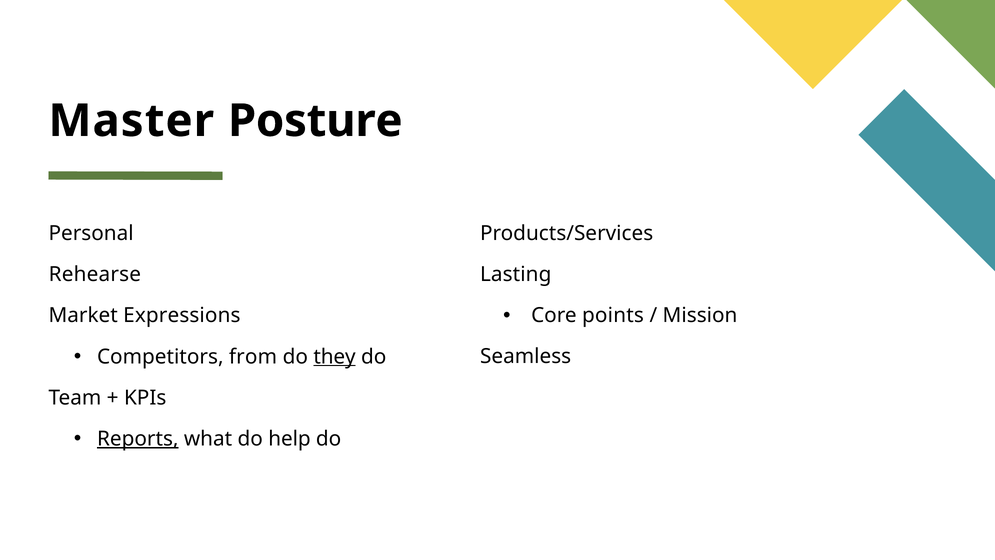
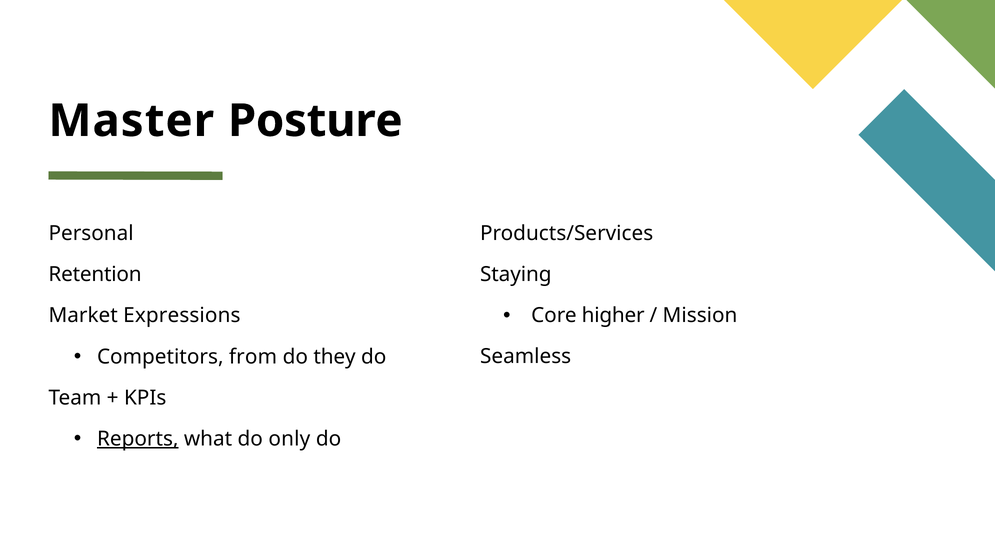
Lasting: Lasting -> Staying (516, 274)
Rehearse: Rehearse -> Retention (95, 274)
points: points -> higher (613, 315)
they underline: present -> none (335, 356)
help: help -> only (289, 439)
